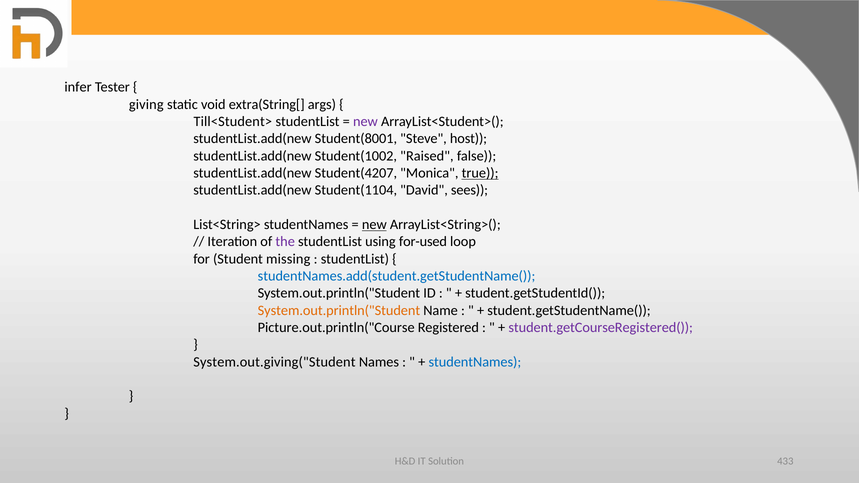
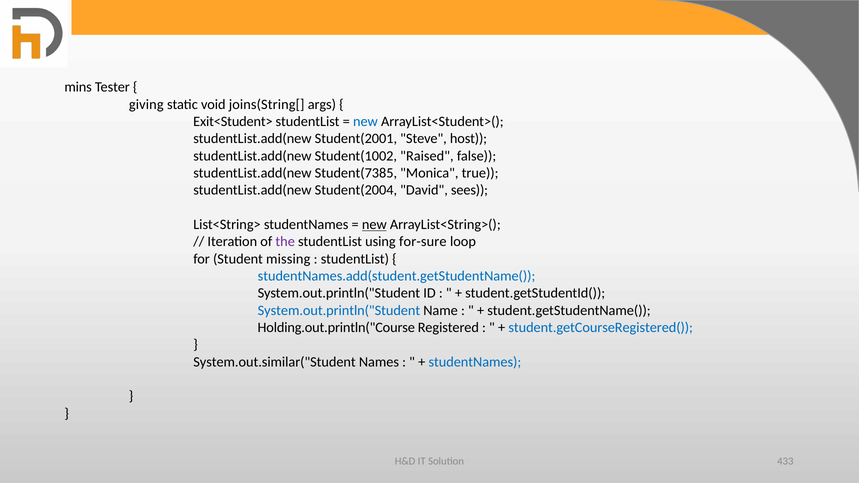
infer: infer -> mins (78, 87)
extra(String[: extra(String[ -> joins(String[ (267, 104)
Till<Student>: Till<Student> -> Exit<Student> (233, 122)
new colour: purple -> blue (365, 122)
Student(8001: Student(8001 -> Student(2001 (356, 139)
Student(4207: Student(4207 -> Student(7385 (356, 173)
true underline: present -> none (480, 173)
Student(1104: Student(1104 -> Student(2004 (356, 190)
for-used: for-used -> for-sure (423, 242)
System.out.println("Student colour: orange -> blue (339, 310)
Picture.out.println("Course: Picture.out.println("Course -> Holding.out.println("Course (336, 328)
student.getCourseRegistered( colour: purple -> blue (601, 328)
System.out.giving("Student: System.out.giving("Student -> System.out.similar("Student (275, 362)
